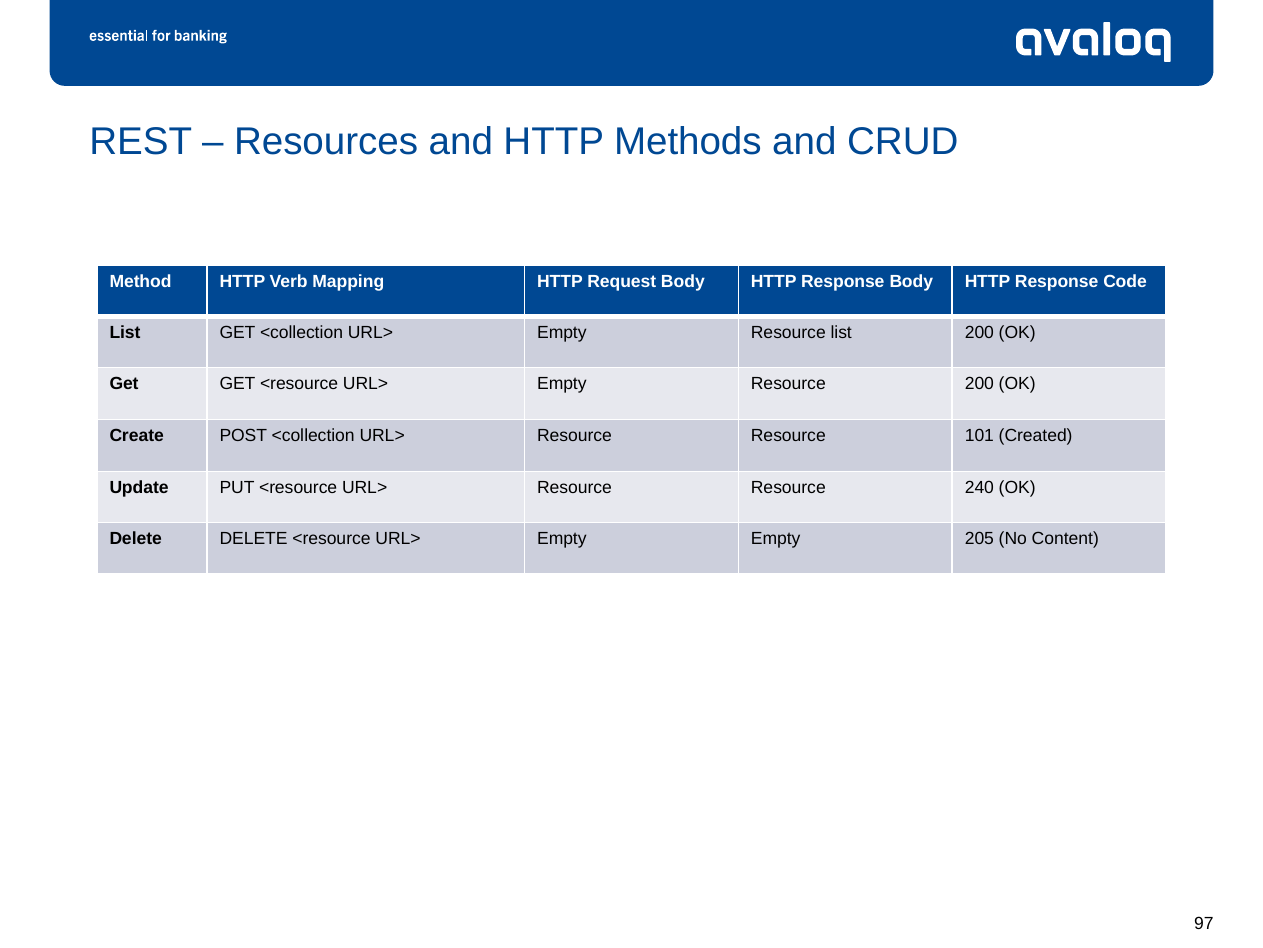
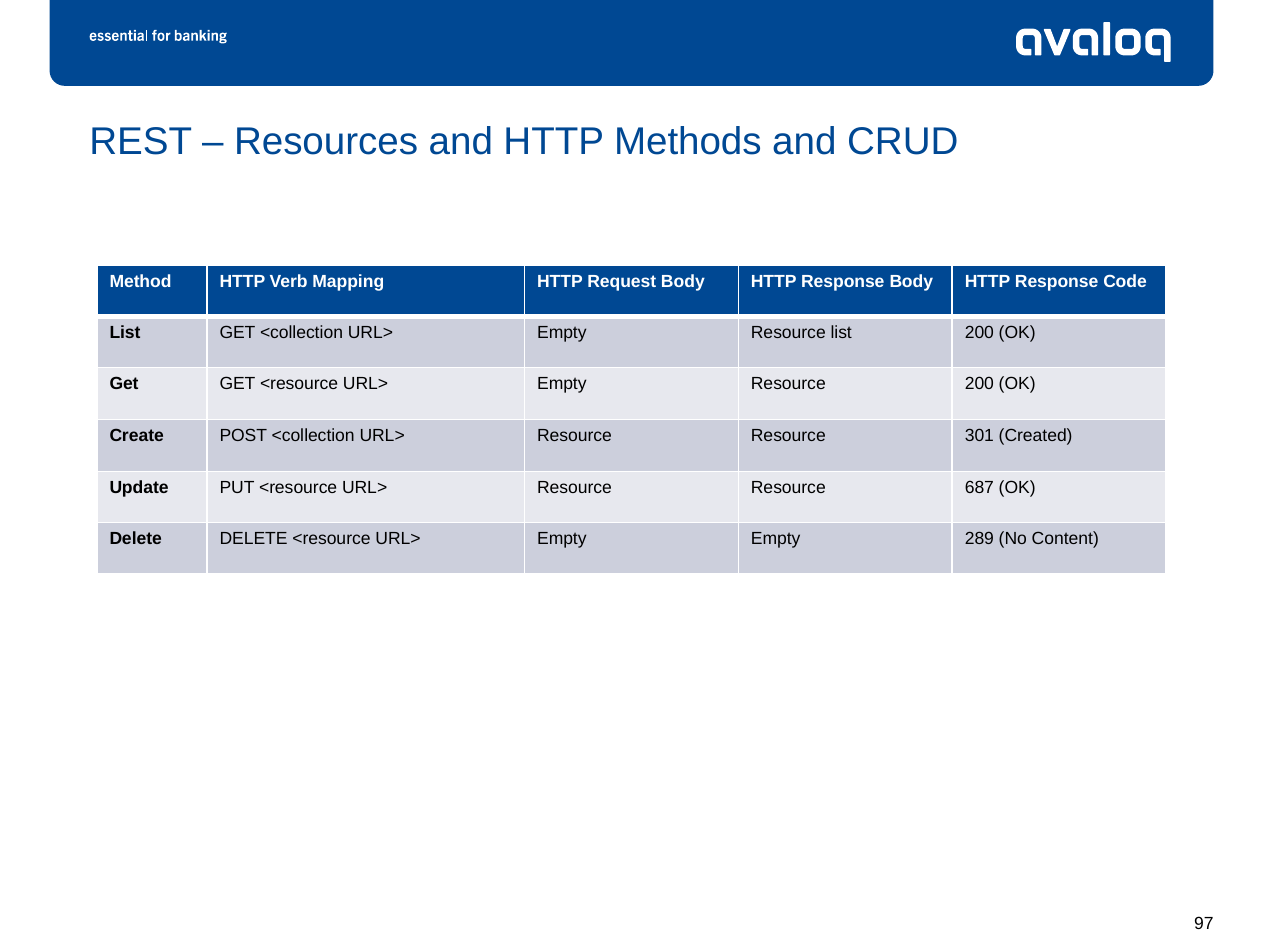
101: 101 -> 301 (979, 435)
240: 240 -> 687 (979, 487)
205: 205 -> 289 (979, 538)
